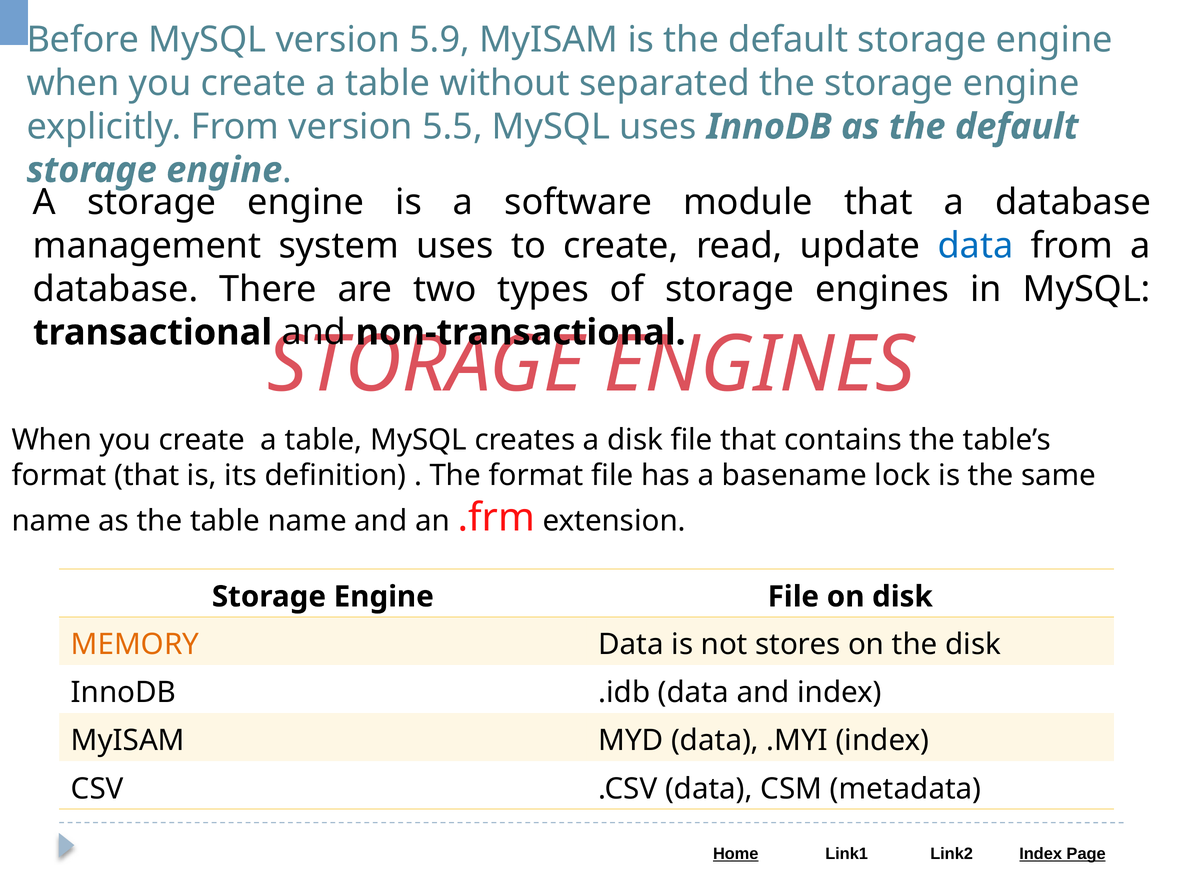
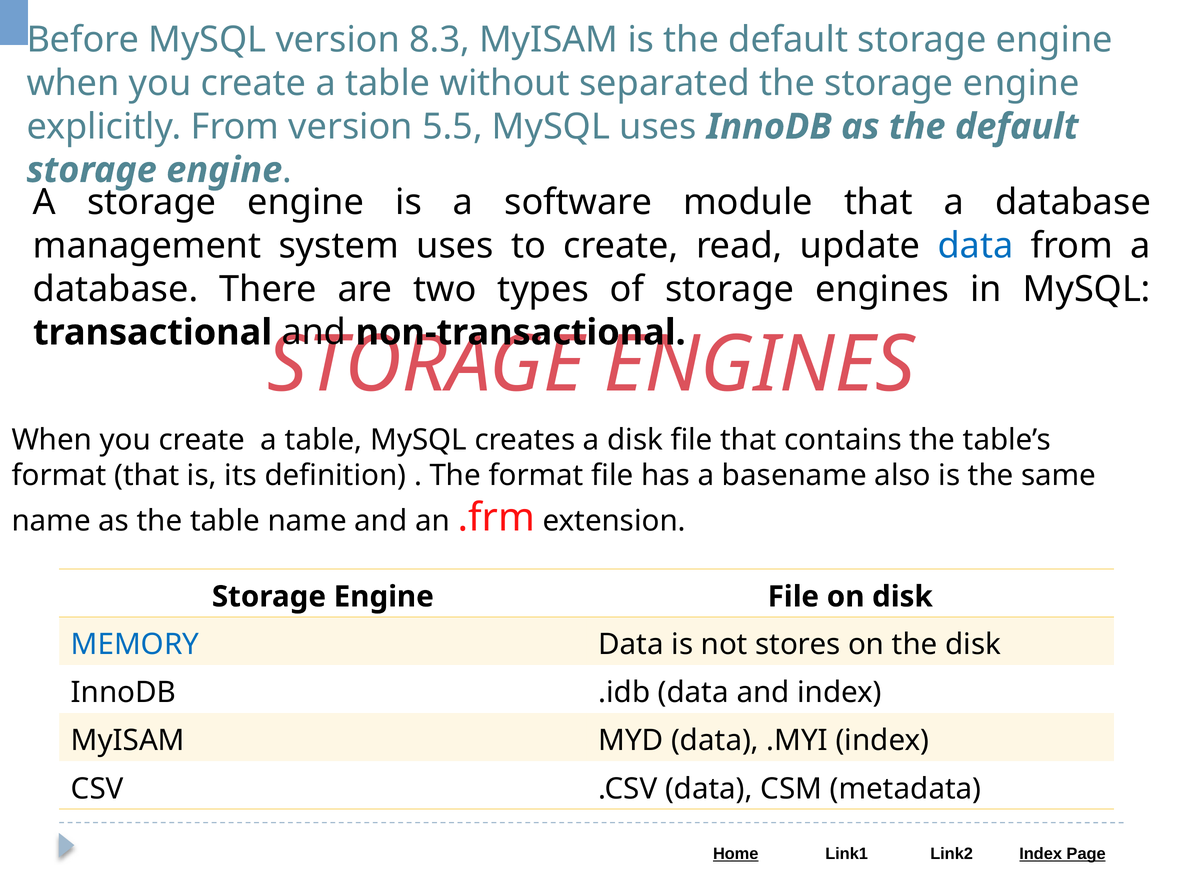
5.9: 5.9 -> 8.3 (440, 40)
lock: lock -> also (903, 475)
MEMORY colour: orange -> blue (135, 644)
